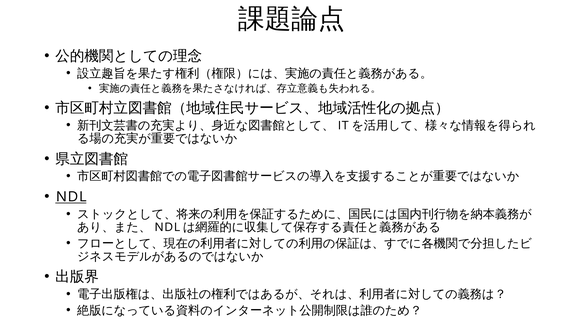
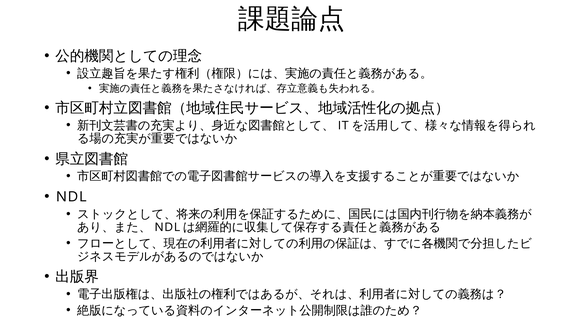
NDL underline: present -> none (71, 197)
